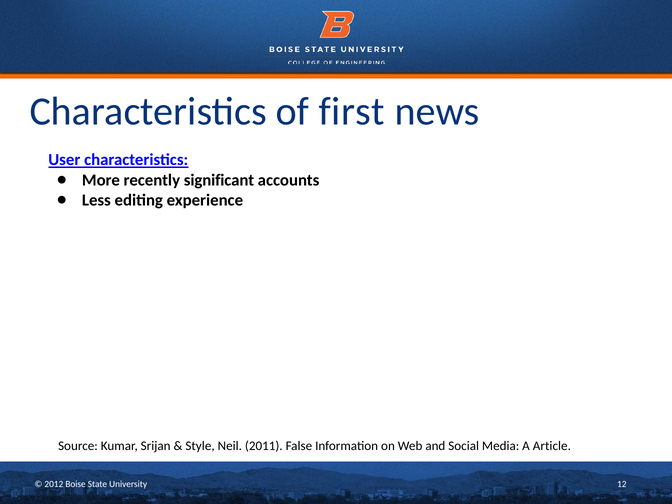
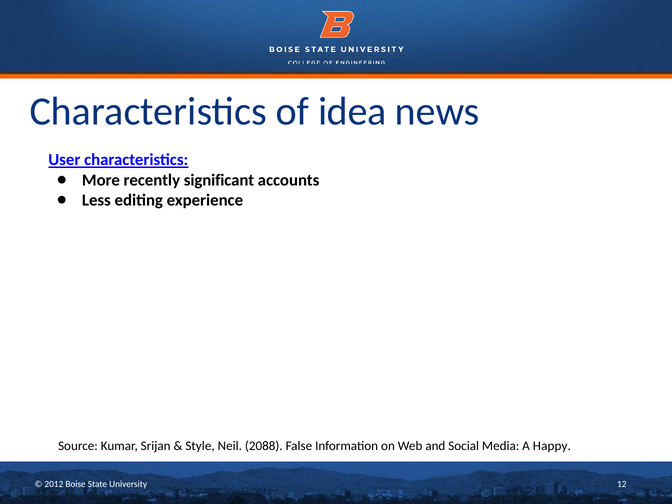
first: first -> idea (352, 112)
2011: 2011 -> 2088 (264, 446)
Article: Article -> Happy (552, 446)
